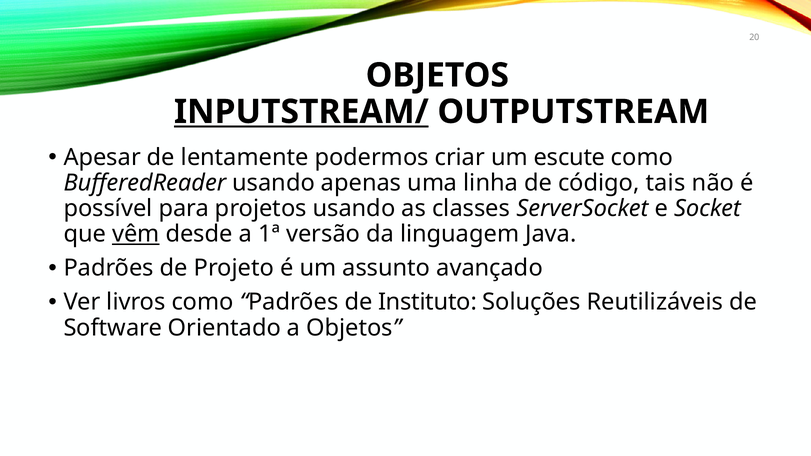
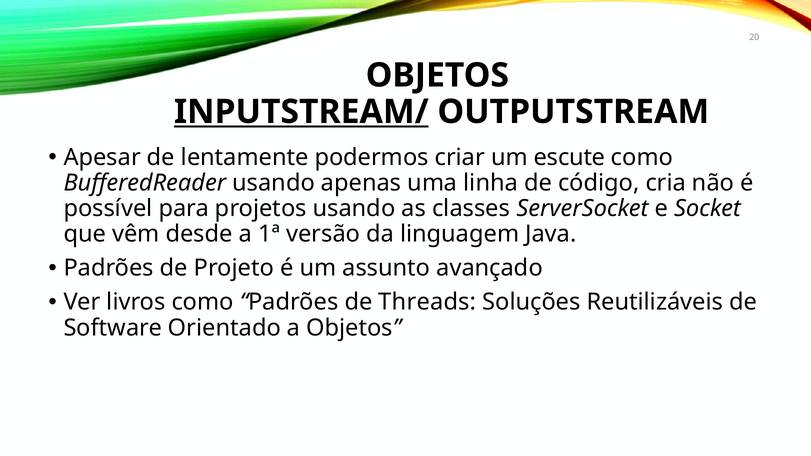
tais: tais -> cria (666, 183)
vêm underline: present -> none (136, 234)
Instituto: Instituto -> Threads (427, 302)
